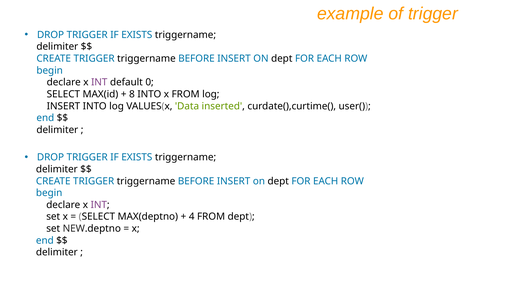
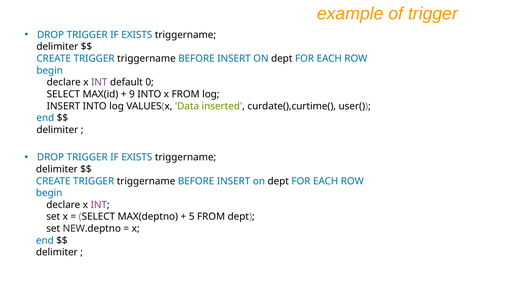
8: 8 -> 9 (132, 94)
4: 4 -> 5 (192, 217)
